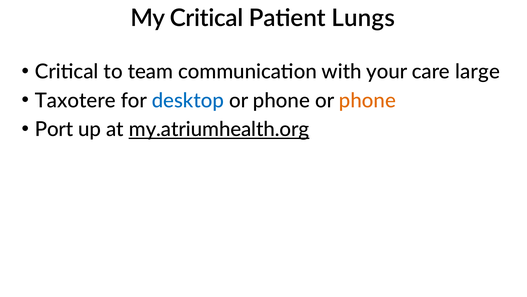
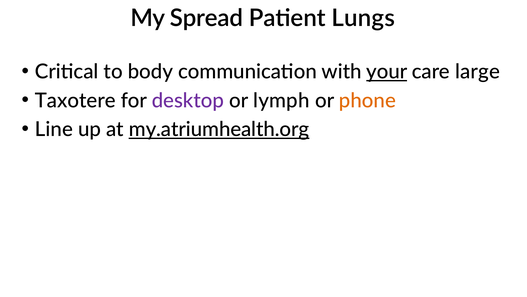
My Critical: Critical -> Spread (207, 18)
team: team -> body (150, 72)
your underline: none -> present (387, 72)
desktop colour: blue -> purple (188, 100)
phone: phone -> lymph (281, 100)
Port: Port -> Line (54, 129)
